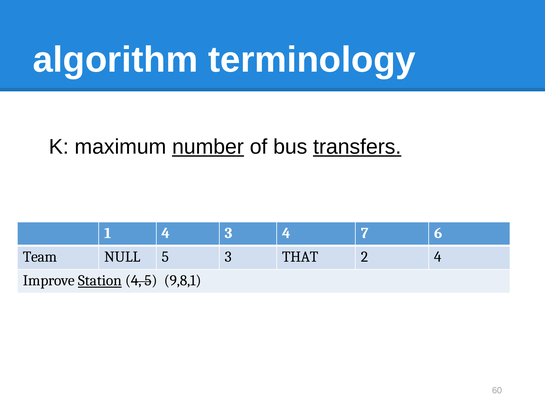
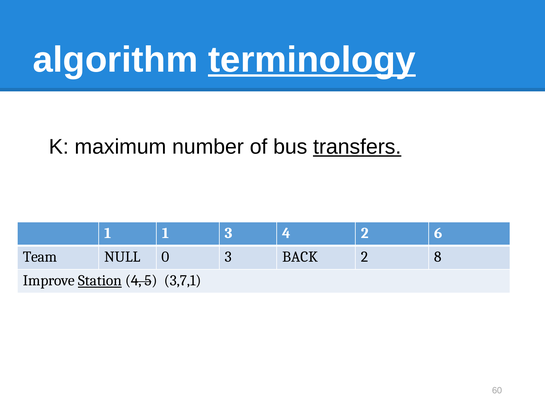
terminology underline: none -> present (312, 60)
number underline: present -> none (208, 147)
1 4: 4 -> 1 (165, 233)
4 7: 7 -> 2 (365, 233)
NULL 5: 5 -> 0 (165, 257)
THAT: THAT -> BACK (300, 257)
2 4: 4 -> 8 (438, 257)
9,8,1: 9,8,1 -> 3,7,1 (183, 280)
